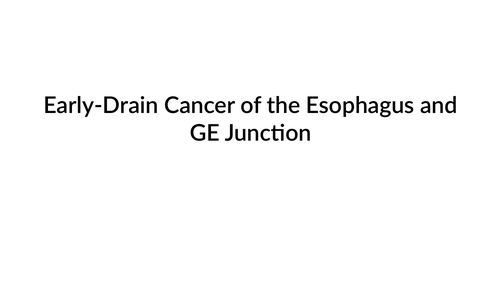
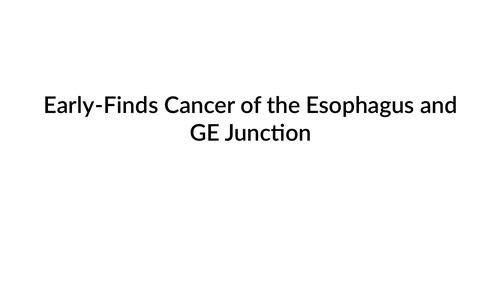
Early-Drain: Early-Drain -> Early-Finds (101, 106)
